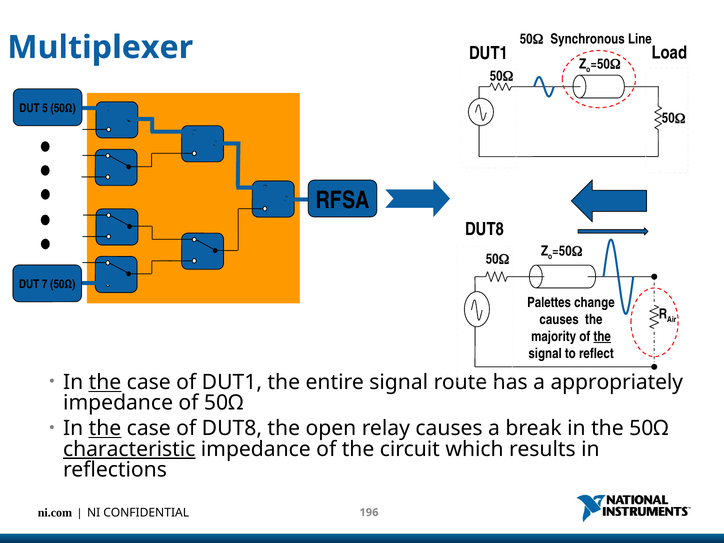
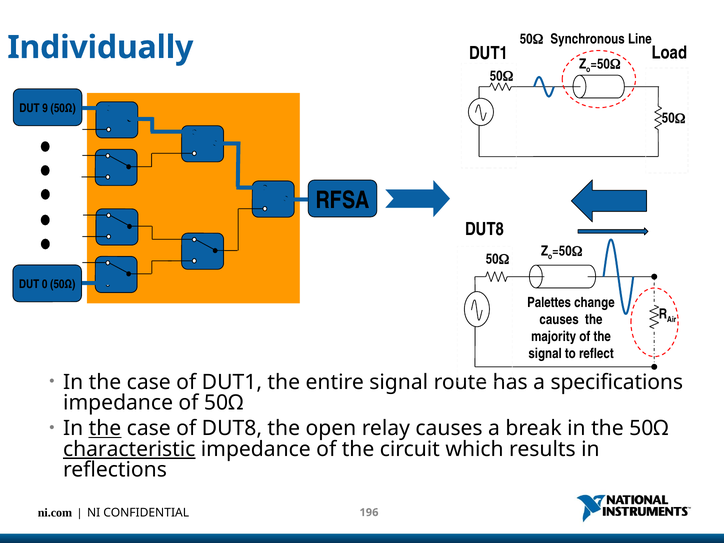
Multiplexer: Multiplexer -> Individually (100, 47)
5: 5 -> 9 (45, 108)
7: 7 -> 0 (45, 284)
the underline: present -> none (602, 337)
the underline: present -> none (105, 382)
appropriately: appropriately -> specifications (617, 382)
